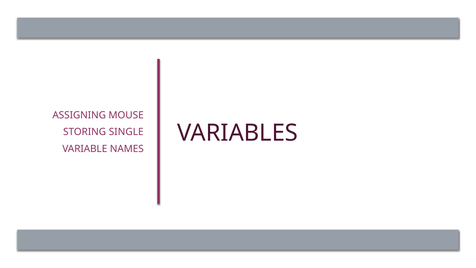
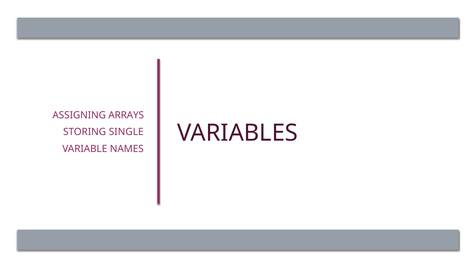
MOUSE: MOUSE -> ARRAYS (126, 115)
